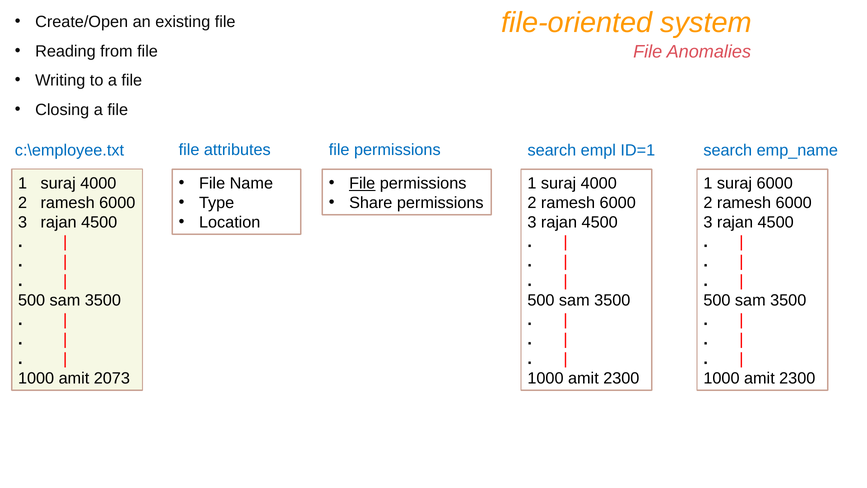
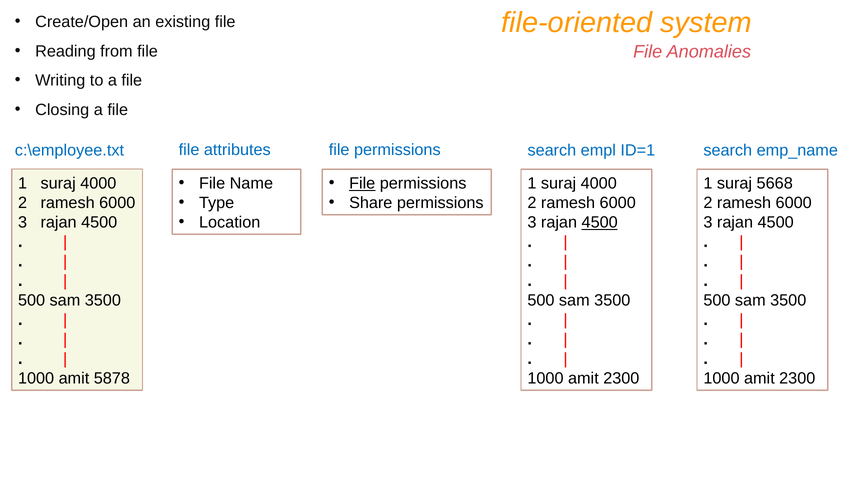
suraj 6000: 6000 -> 5668 (775, 183)
4500 underline: none -> present (600, 222)
2073: 2073 -> 5878 (112, 378)
